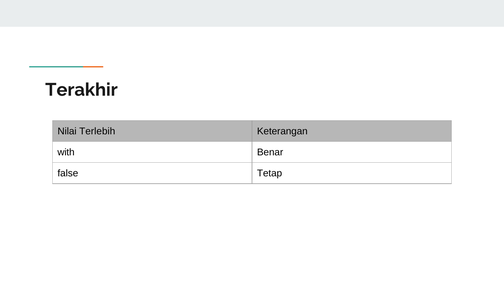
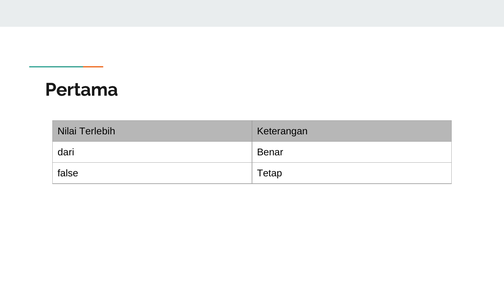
Terakhir: Terakhir -> Pertama (82, 90)
with: with -> dari (66, 153)
